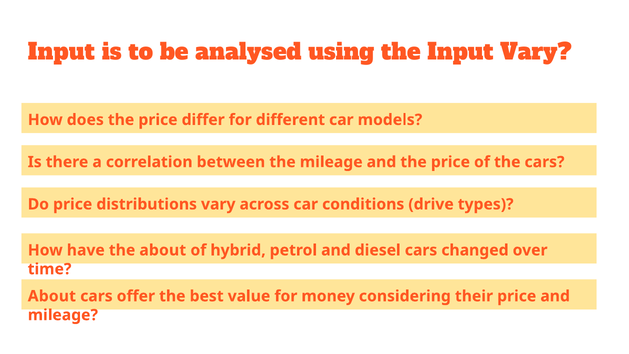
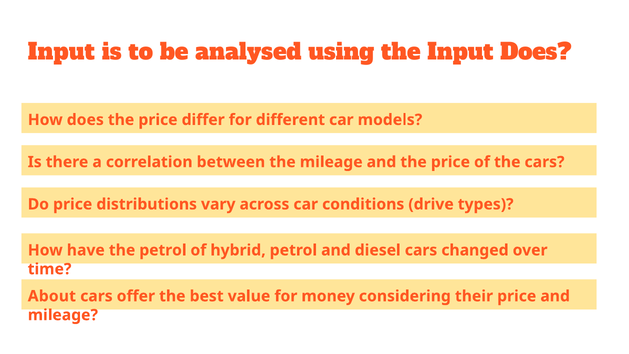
Input Vary: Vary -> Does (536, 52)
the about: about -> petrol (163, 250)
